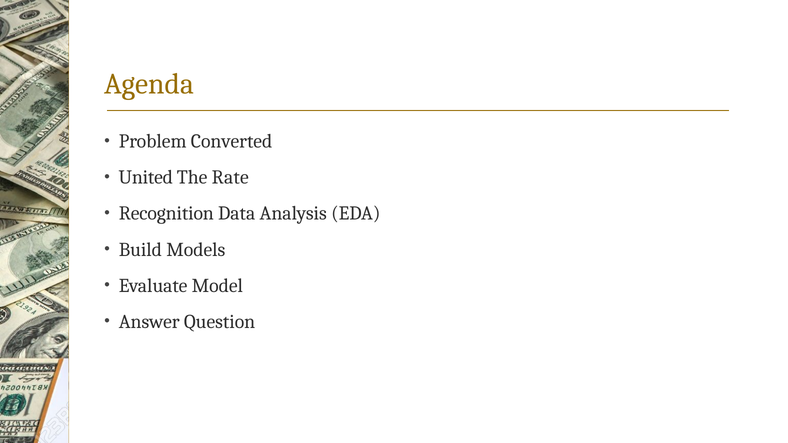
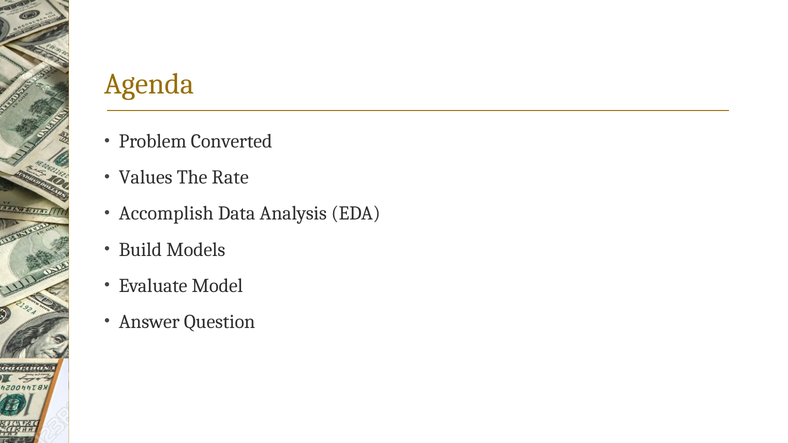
United: United -> Values (146, 178)
Recognition: Recognition -> Accomplish (166, 214)
